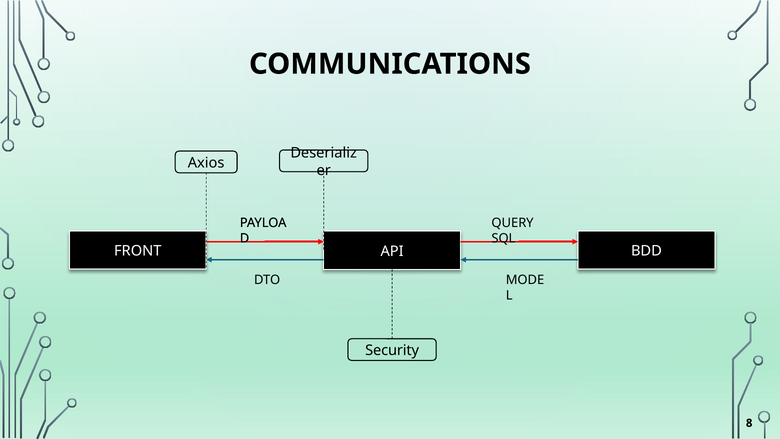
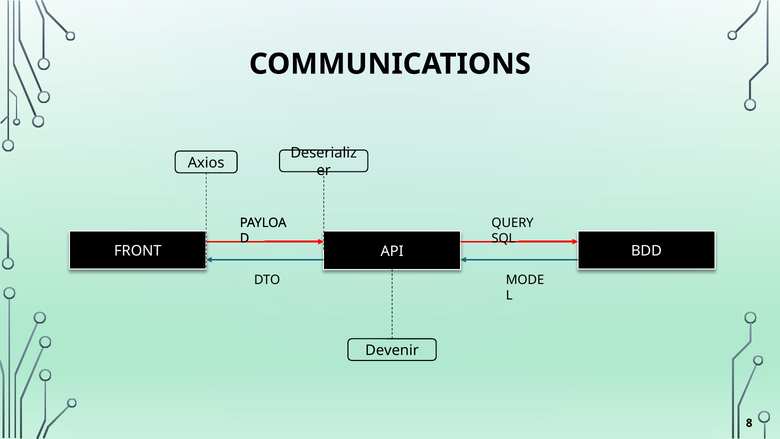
Security: Security -> Devenir (392, 350)
